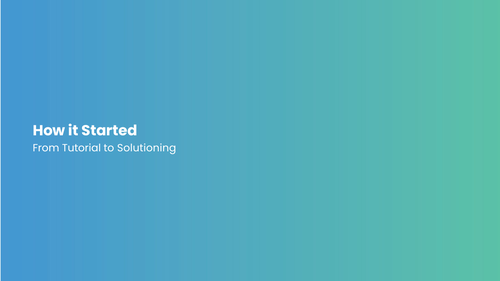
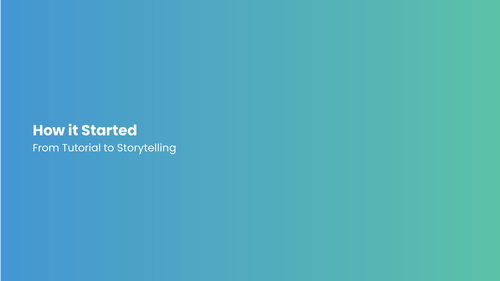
Solutioning: Solutioning -> Storytelling (147, 148)
